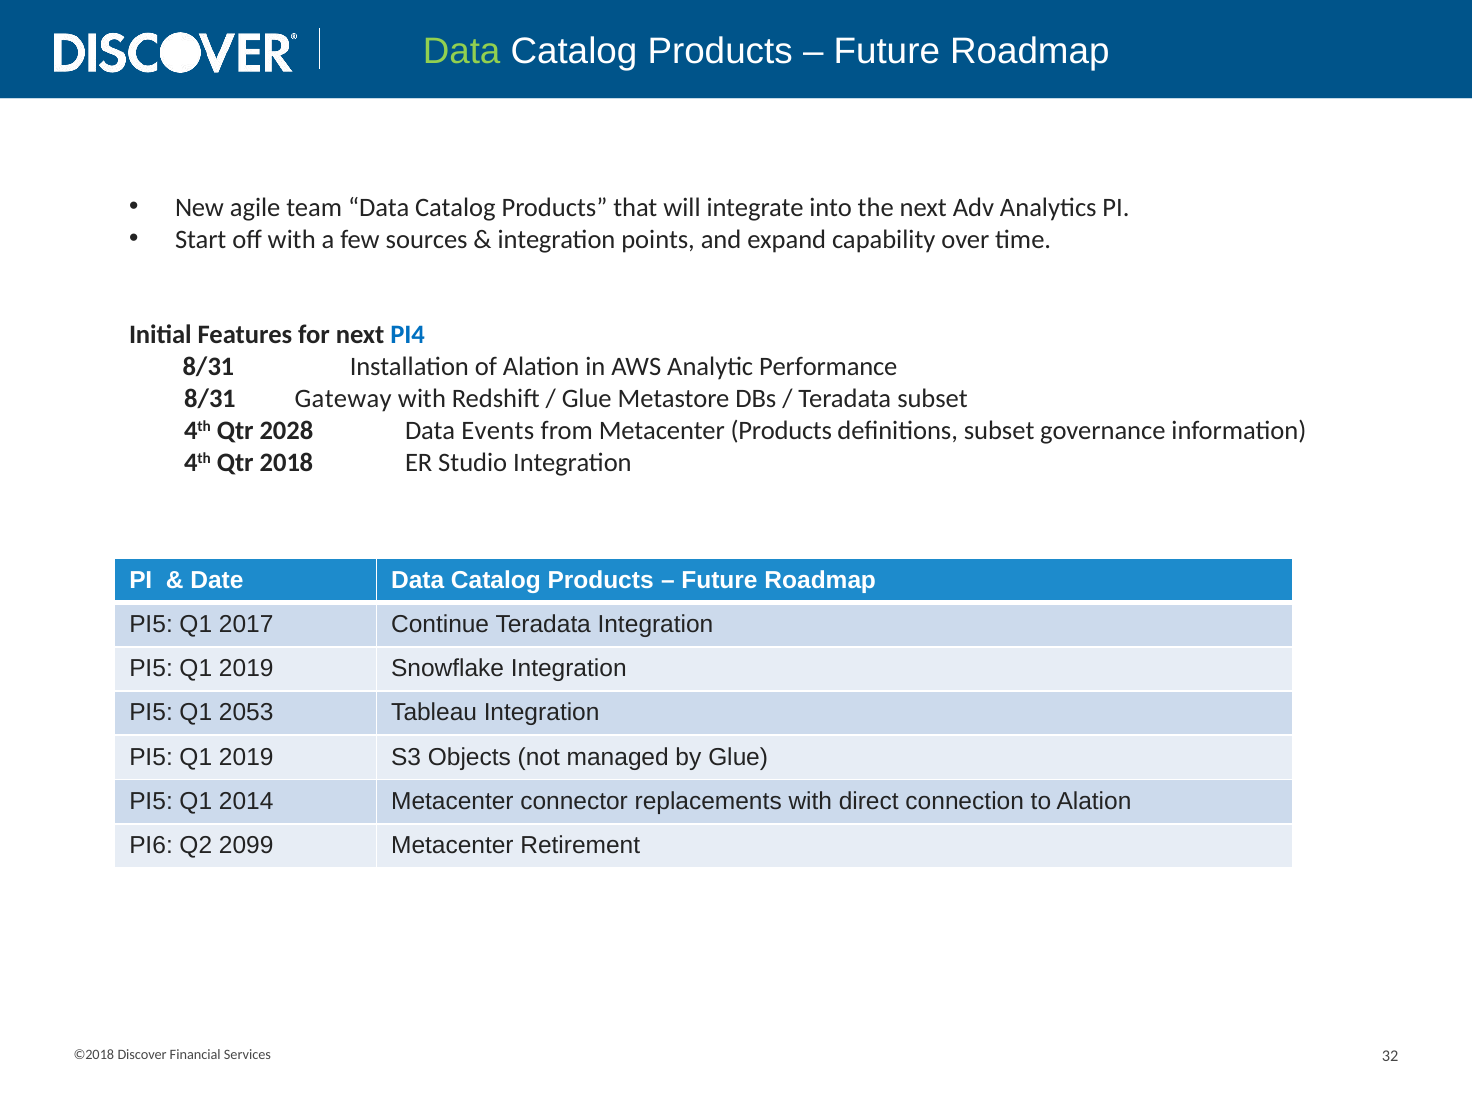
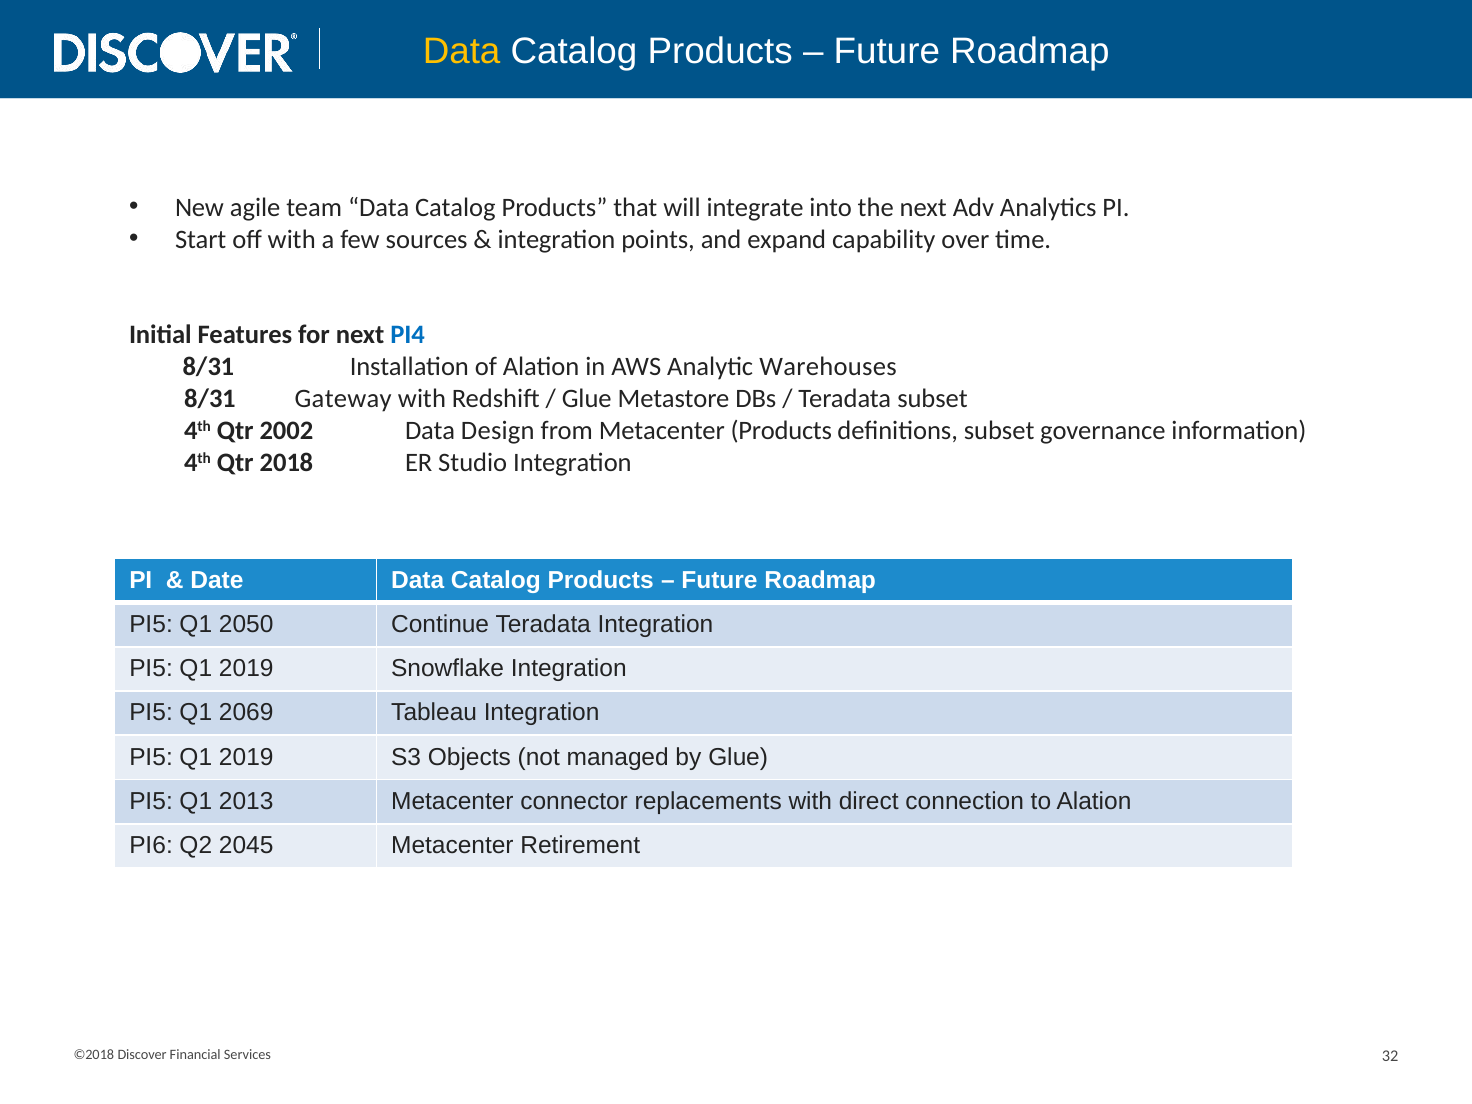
Data colour: light green -> yellow (462, 51)
Performance: Performance -> Warehouses (828, 367)
2028: 2028 -> 2002 (286, 431)
Events: Events -> Design (498, 431)
2017: 2017 -> 2050 (246, 624)
2053: 2053 -> 2069 (246, 713)
2014: 2014 -> 2013 (246, 801)
2099: 2099 -> 2045 (246, 845)
